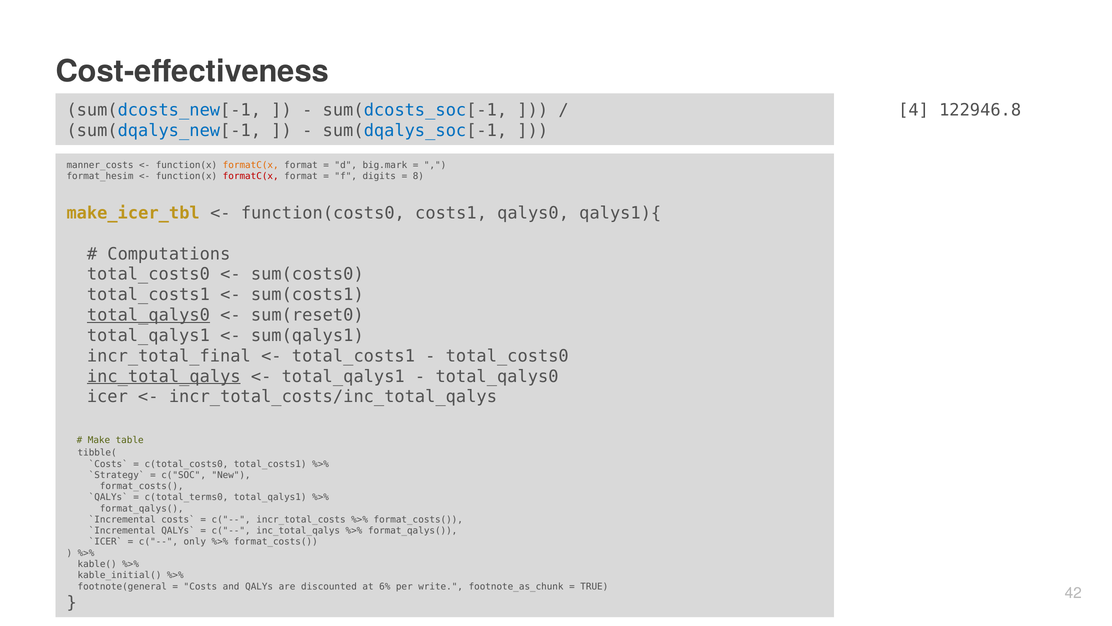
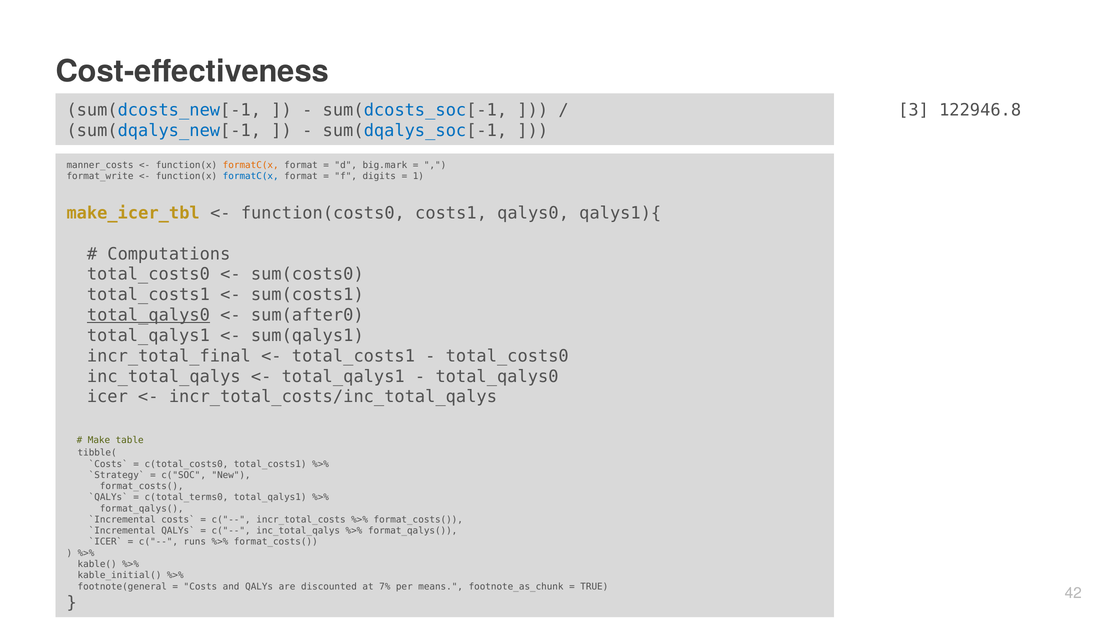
4: 4 -> 3 (914, 110)
format_hesim: format_hesim -> format_write (100, 176)
formatC(x colour: red -> blue (251, 176)
8: 8 -> 1 (418, 176)
sum(reset0: sum(reset0 -> sum(after0 (307, 315)
inc_total_qalys underline: present -> none (164, 376)
only: only -> runs (195, 542)
6%: 6% -> 7% (385, 586)
write: write -> means (441, 586)
